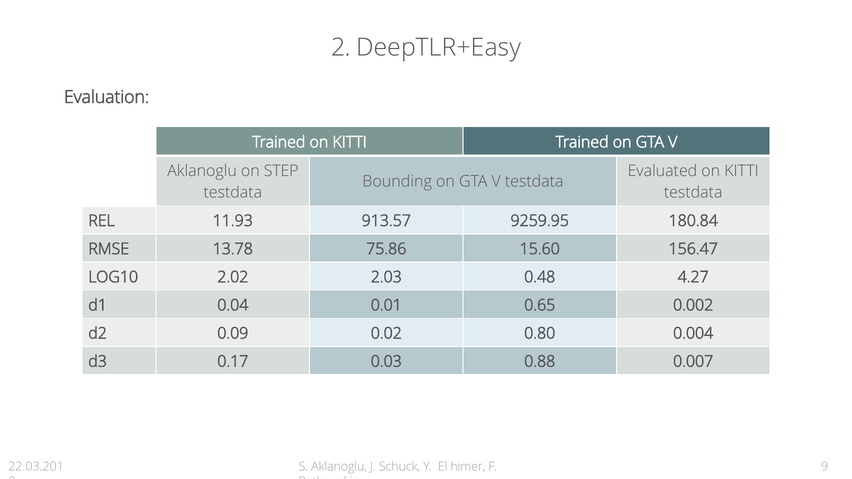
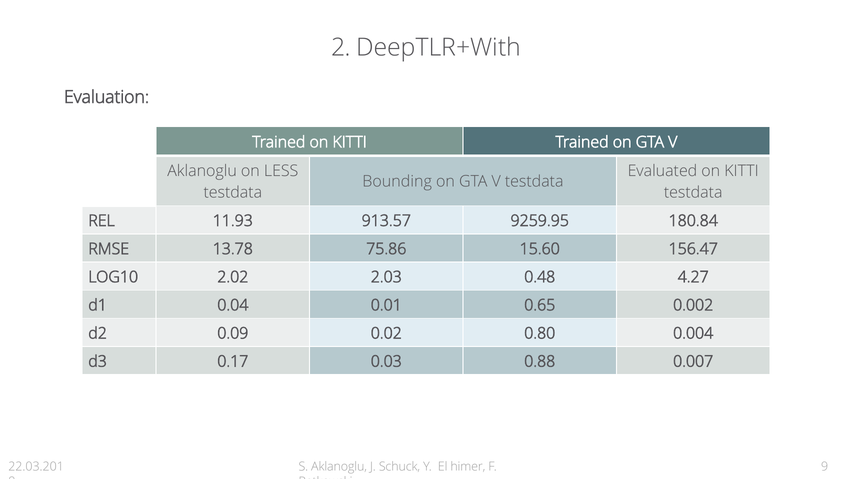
DeepTLR+Easy: DeepTLR+Easy -> DeepTLR+With (439, 48)
STEP: STEP -> LESS (281, 171)
